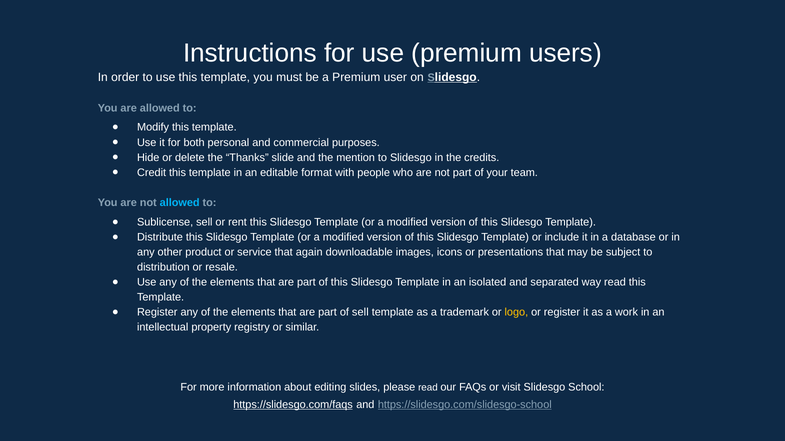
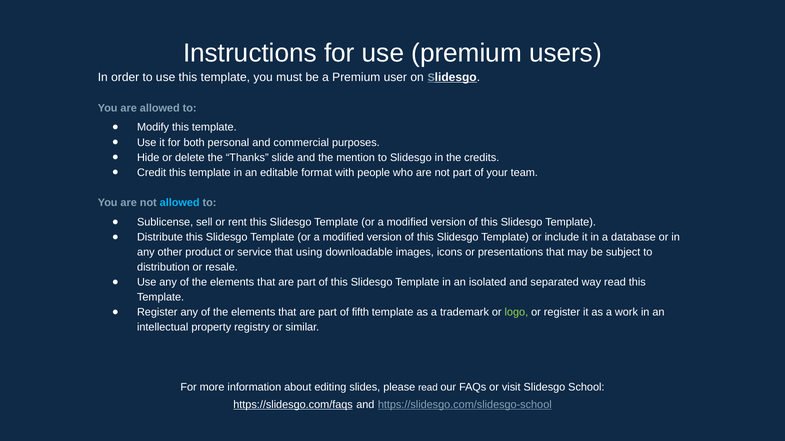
again: again -> using (309, 253)
of sell: sell -> fifth (360, 313)
logo colour: yellow -> light green (516, 313)
